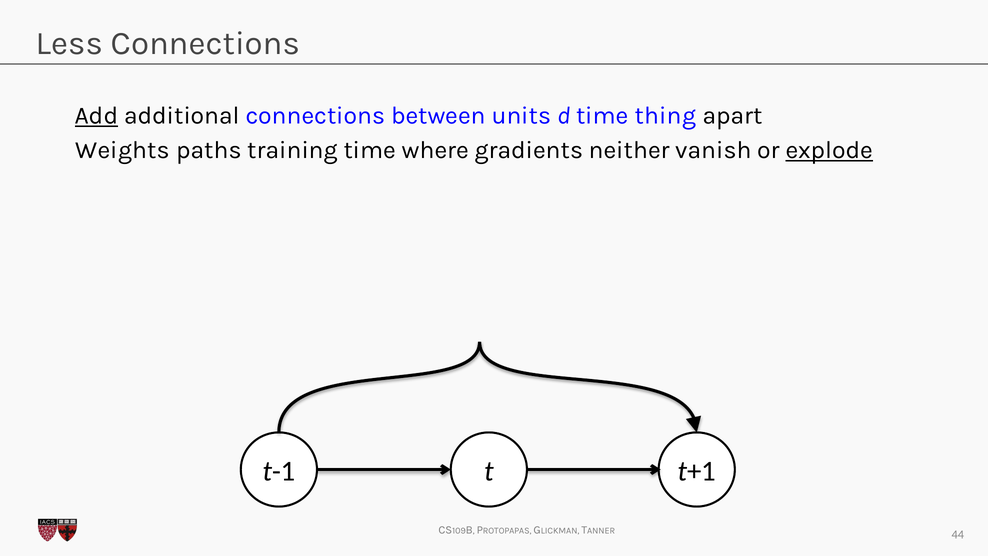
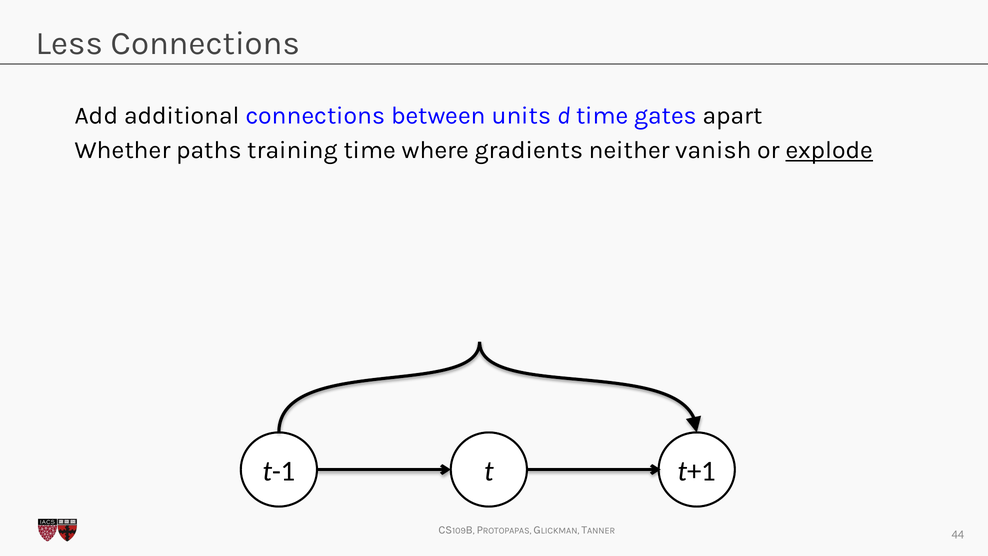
Add underline: present -> none (97, 116)
thing: thing -> gates (666, 116)
Weights: Weights -> Whether (123, 150)
